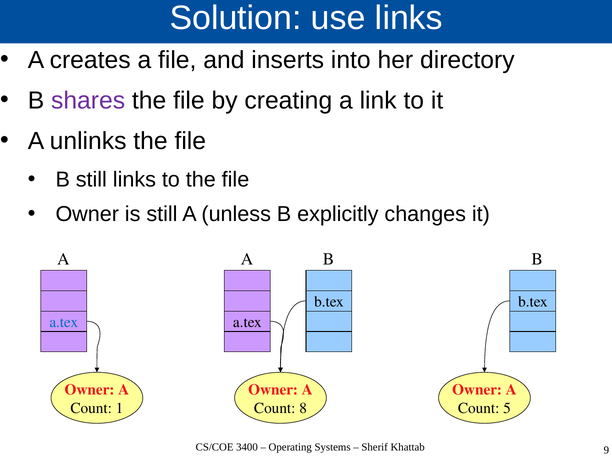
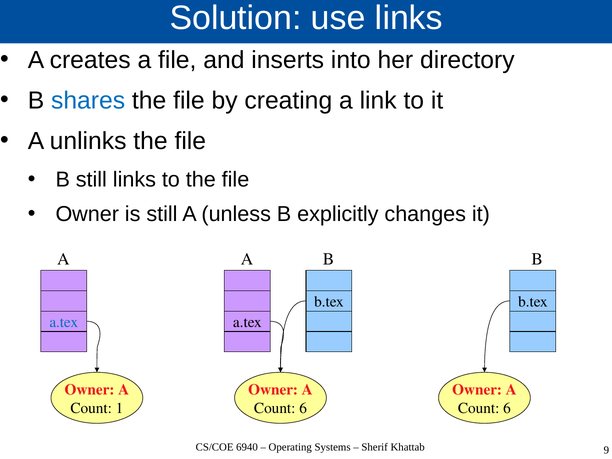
shares colour: purple -> blue (88, 101)
8: 8 -> 6 (303, 408)
5: 5 -> 6 (507, 408)
3400: 3400 -> 6940 (247, 447)
